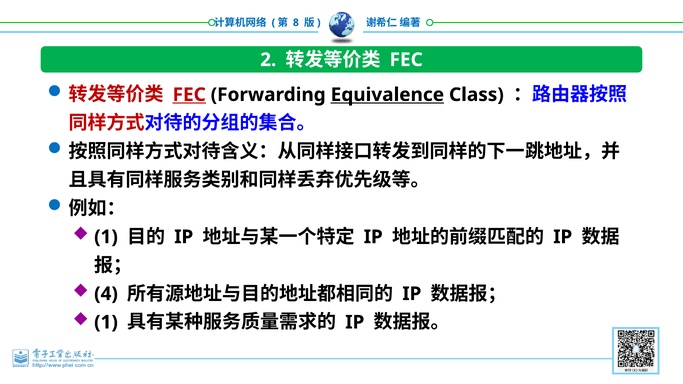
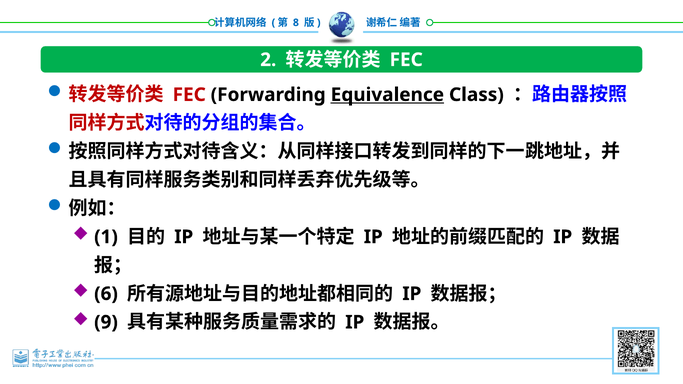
FEC underline: present -> none (189, 95)
4: 4 -> 6 (106, 294)
1: 1 -> 9 (106, 322)
